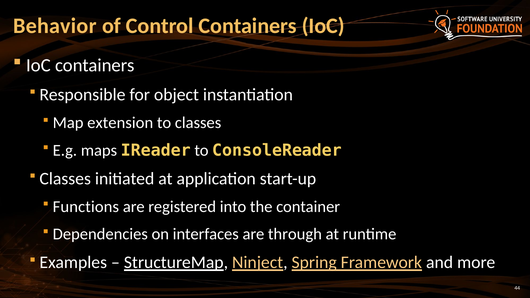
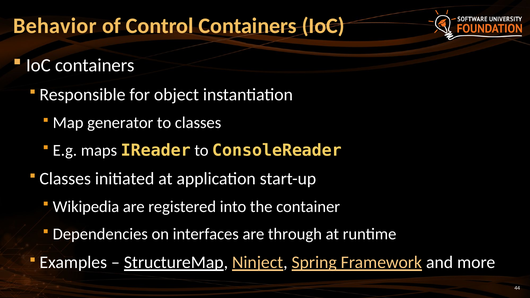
extension: extension -> generator (120, 123)
Functions: Functions -> Wikipedia (86, 207)
